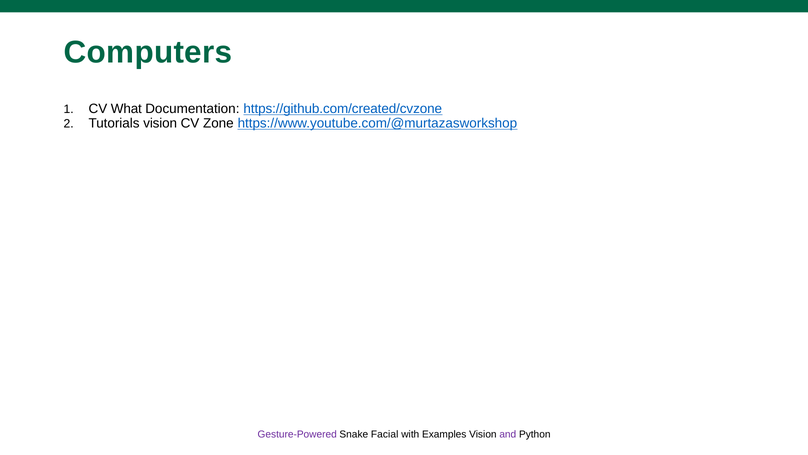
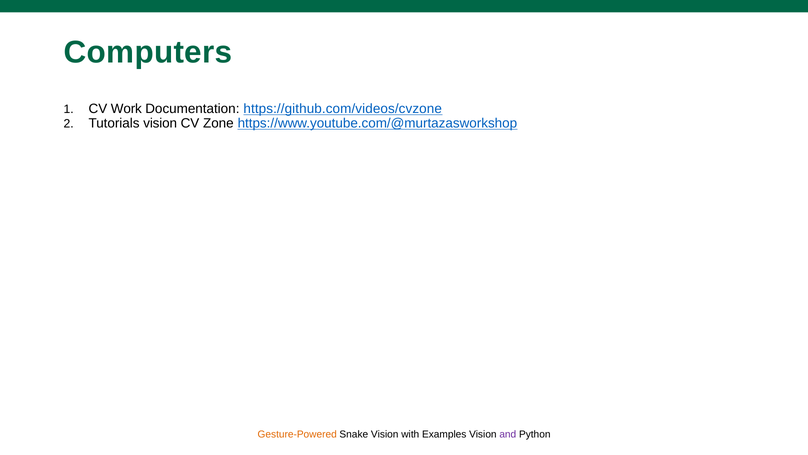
What: What -> Work (126, 109)
https://github.com/created/cvzone: https://github.com/created/cvzone -> https://github.com/videos/cvzone (343, 109)
Gesture-Powered colour: purple -> orange (297, 434)
Snake Facial: Facial -> Vision (385, 434)
